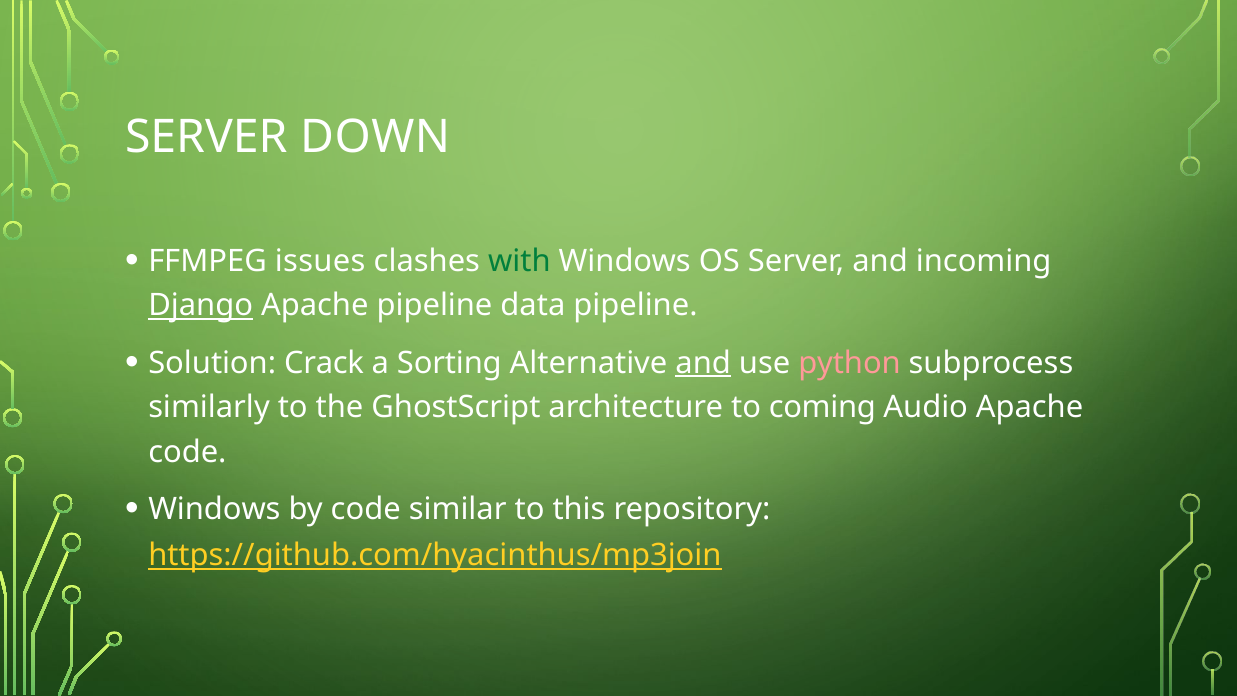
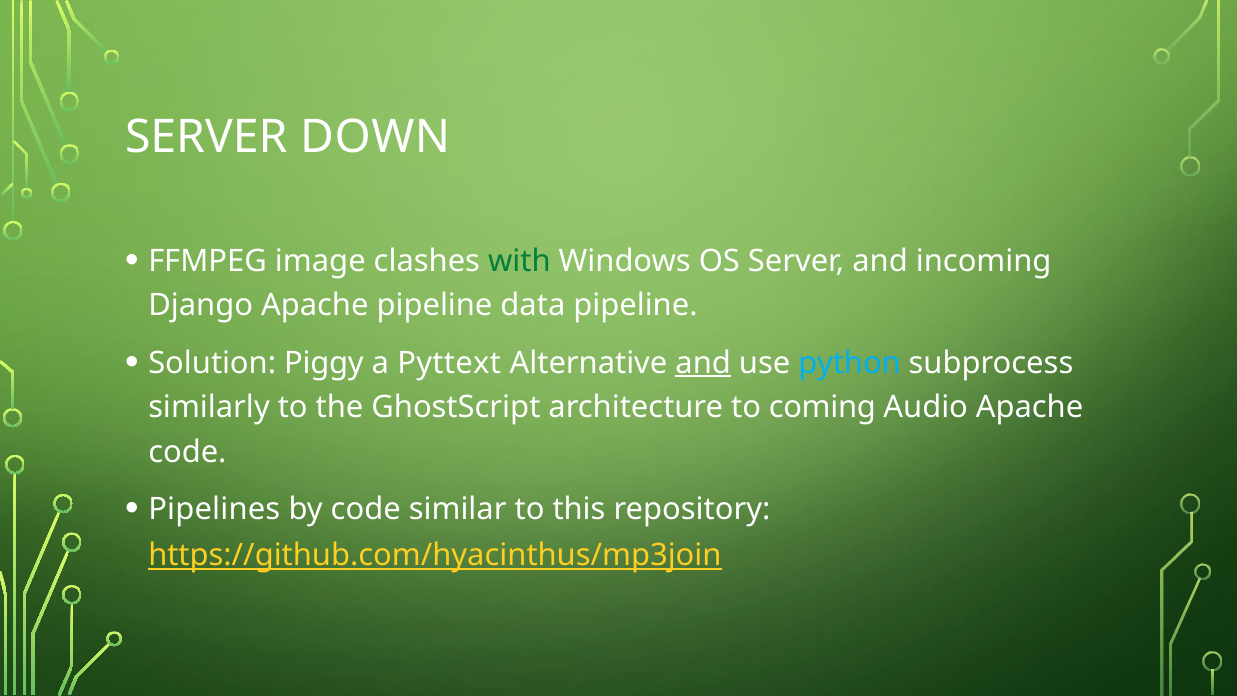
issues: issues -> image (320, 261)
Django underline: present -> none (201, 306)
Crack: Crack -> Piggy (324, 363)
Sorting: Sorting -> Pyttext (449, 363)
python colour: pink -> light blue (850, 363)
Windows: Windows -> Pipelines (214, 509)
